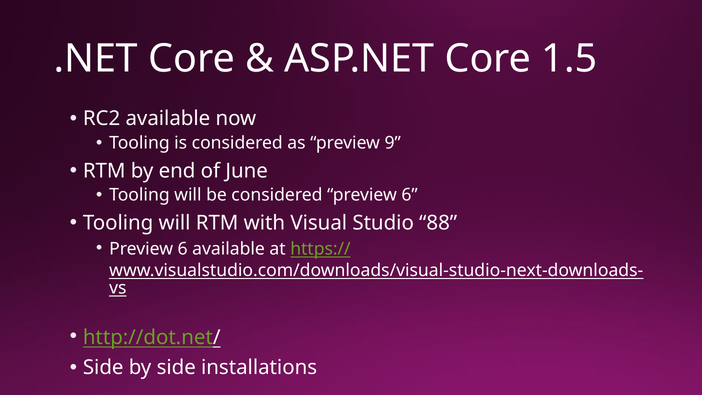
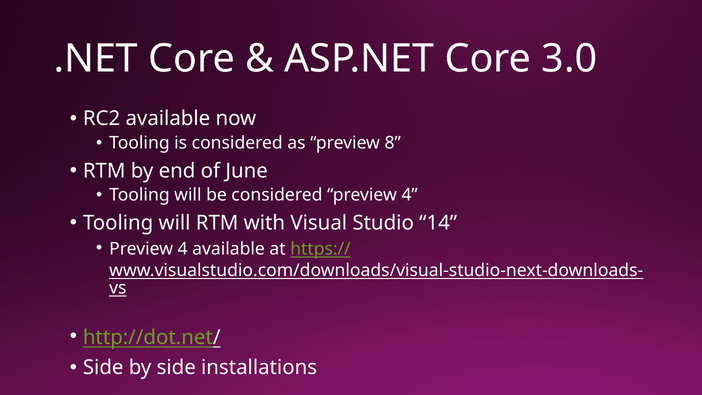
1.5: 1.5 -> 3.0 (569, 59)
9: 9 -> 8 (393, 143)
considered preview 6: 6 -> 4 (410, 195)
88: 88 -> 14 (438, 223)
6: 6 -> 4 (183, 249)
